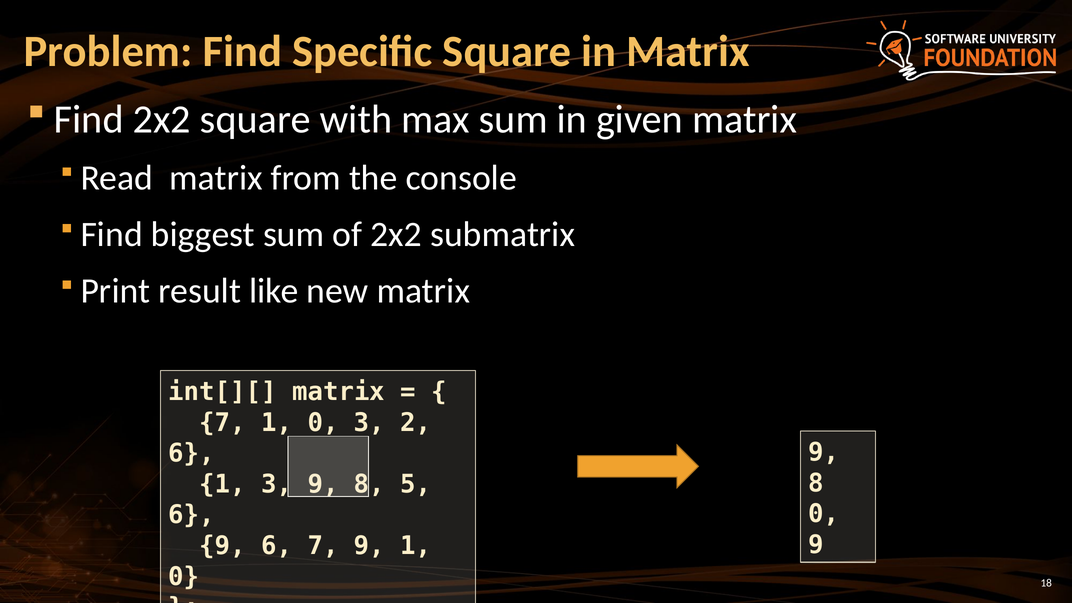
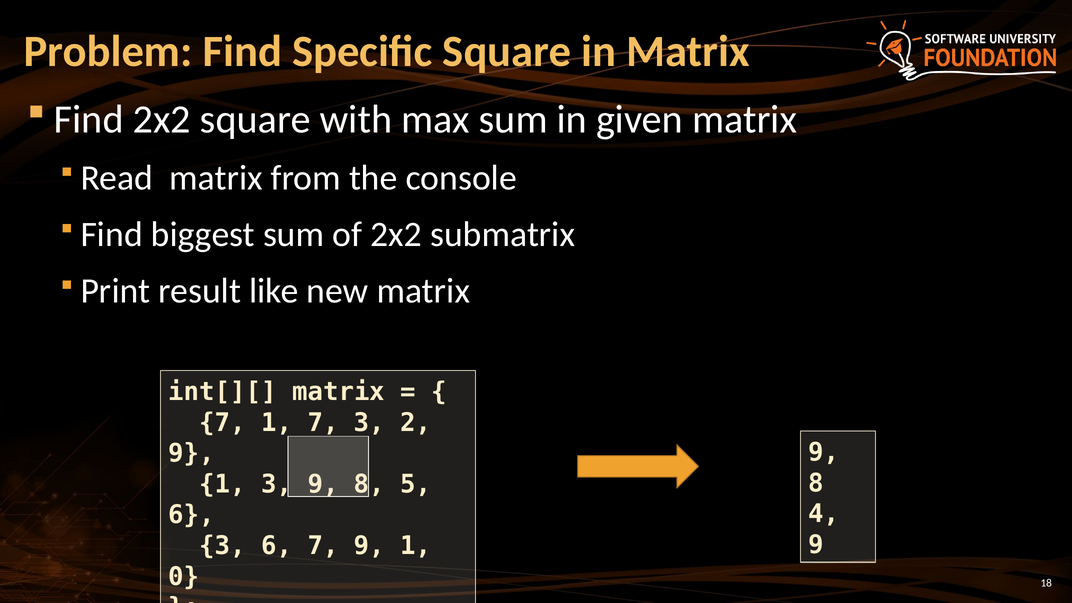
7 1 0: 0 -> 7 (323, 423)
6: 6 -> 9 (192, 454)
0: 0 -> 4 (824, 514)
9: 9 -> 3 (223, 546)
